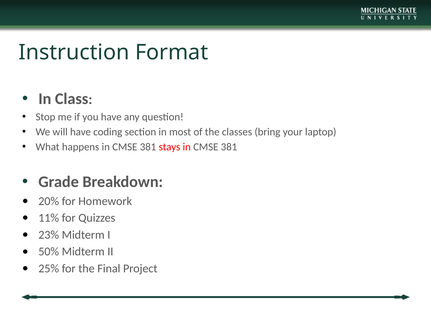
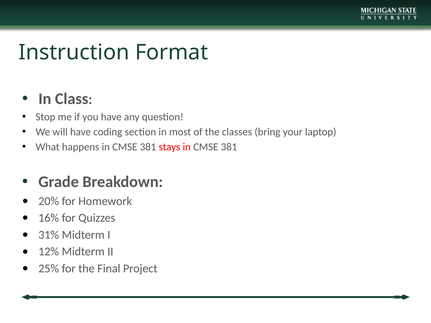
11%: 11% -> 16% (49, 218)
23%: 23% -> 31% (49, 235)
50%: 50% -> 12% (49, 252)
